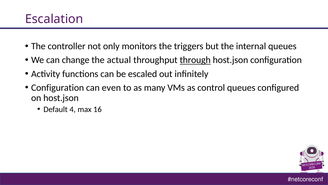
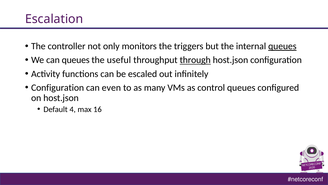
queues underline: none -> present (282, 46)
can change: change -> queues (76, 60)
actual: actual -> useful (119, 60)
